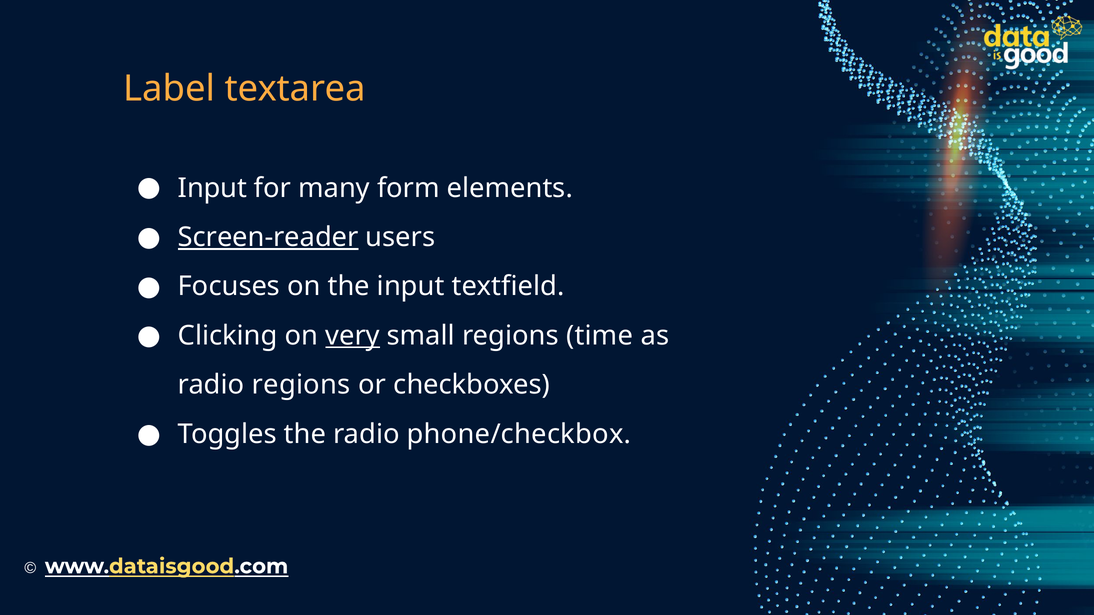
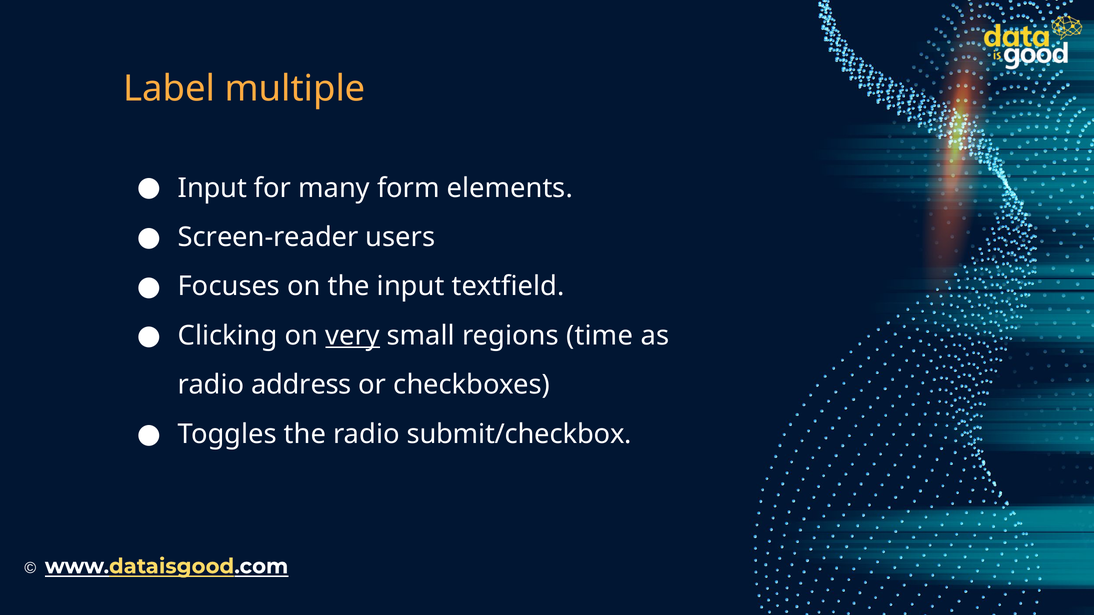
textarea: textarea -> multiple (295, 89)
Screen-reader underline: present -> none (268, 237)
radio regions: regions -> address (301, 385)
phone/checkbox: phone/checkbox -> submit/checkbox (519, 434)
